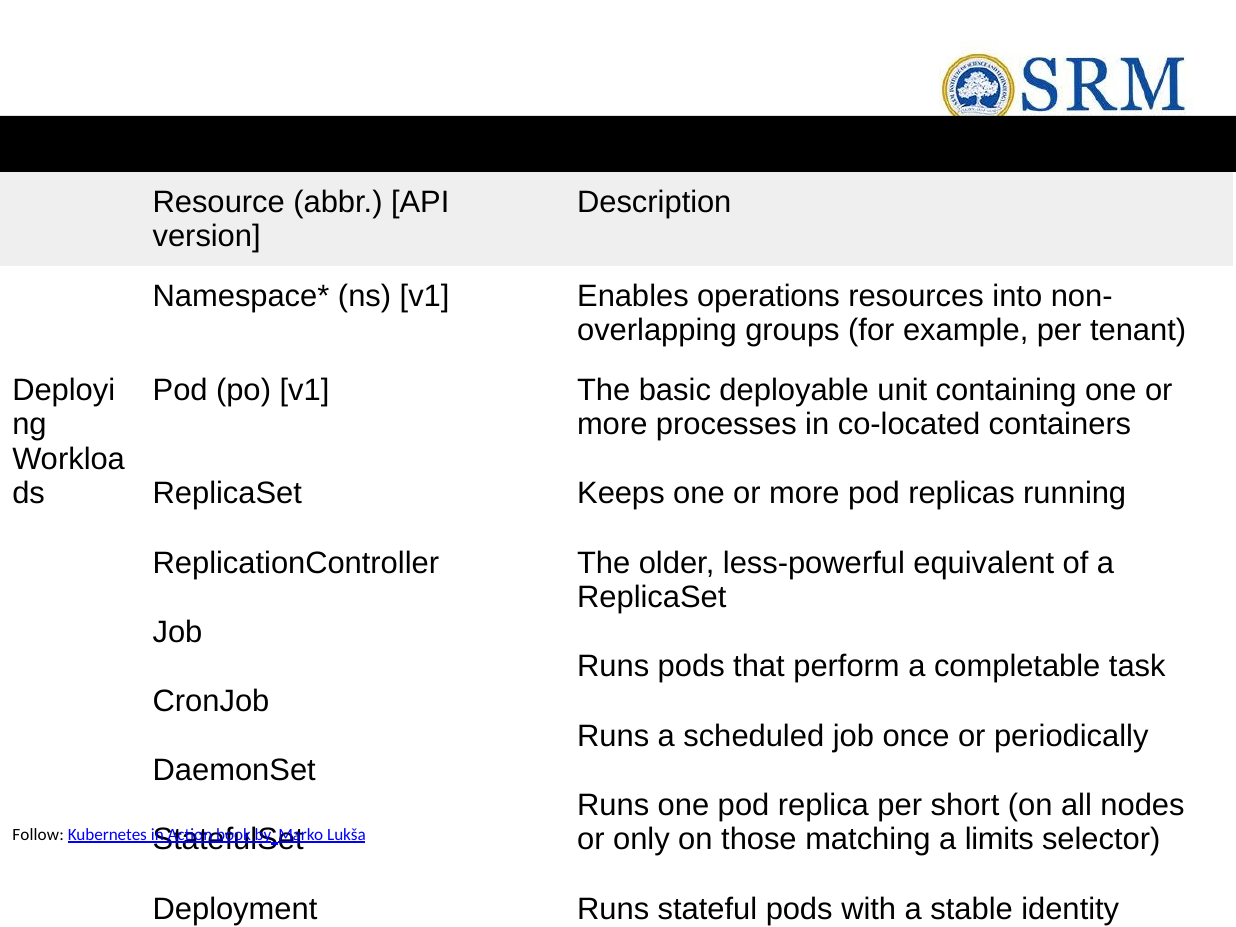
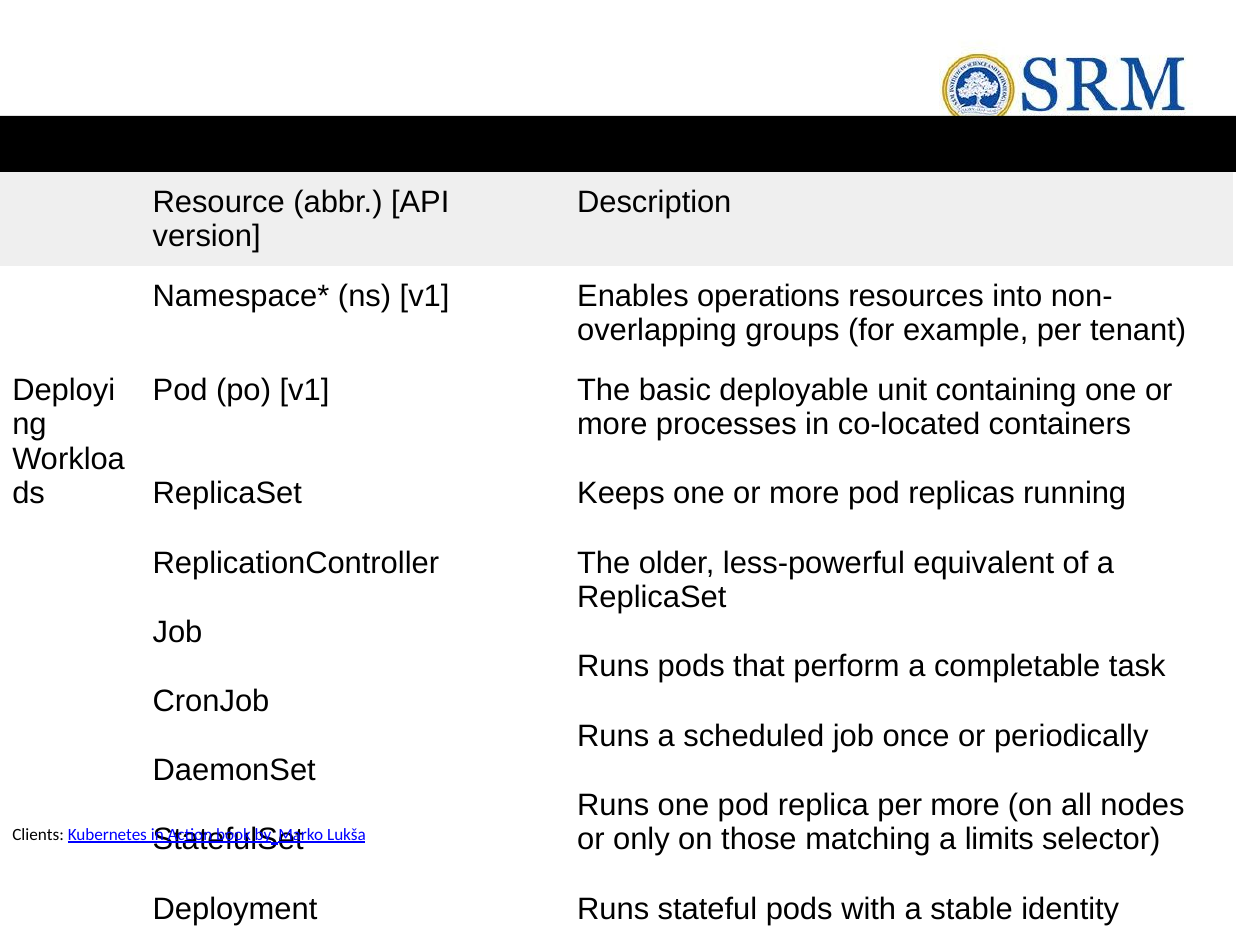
per short: short -> more (965, 805)
Follow: Follow -> Clients (38, 835)
